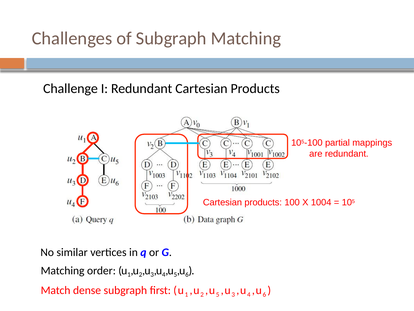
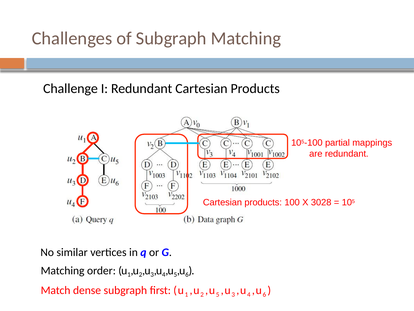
1004: 1004 -> 3028 (321, 202)
